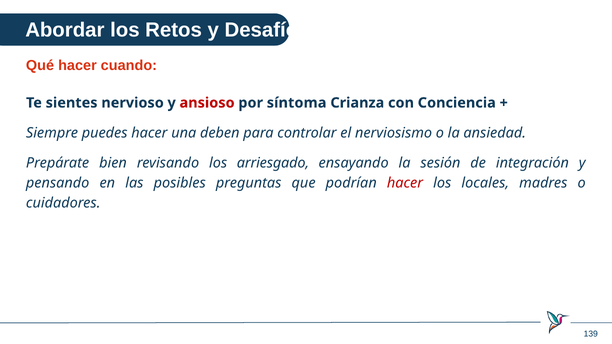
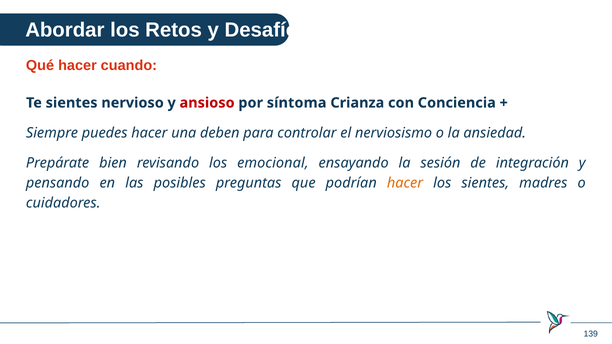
arriesgado: arriesgado -> emocional (273, 163)
hacer colour: red -> orange (405, 183)
los locales: locales -> sientes (485, 183)
